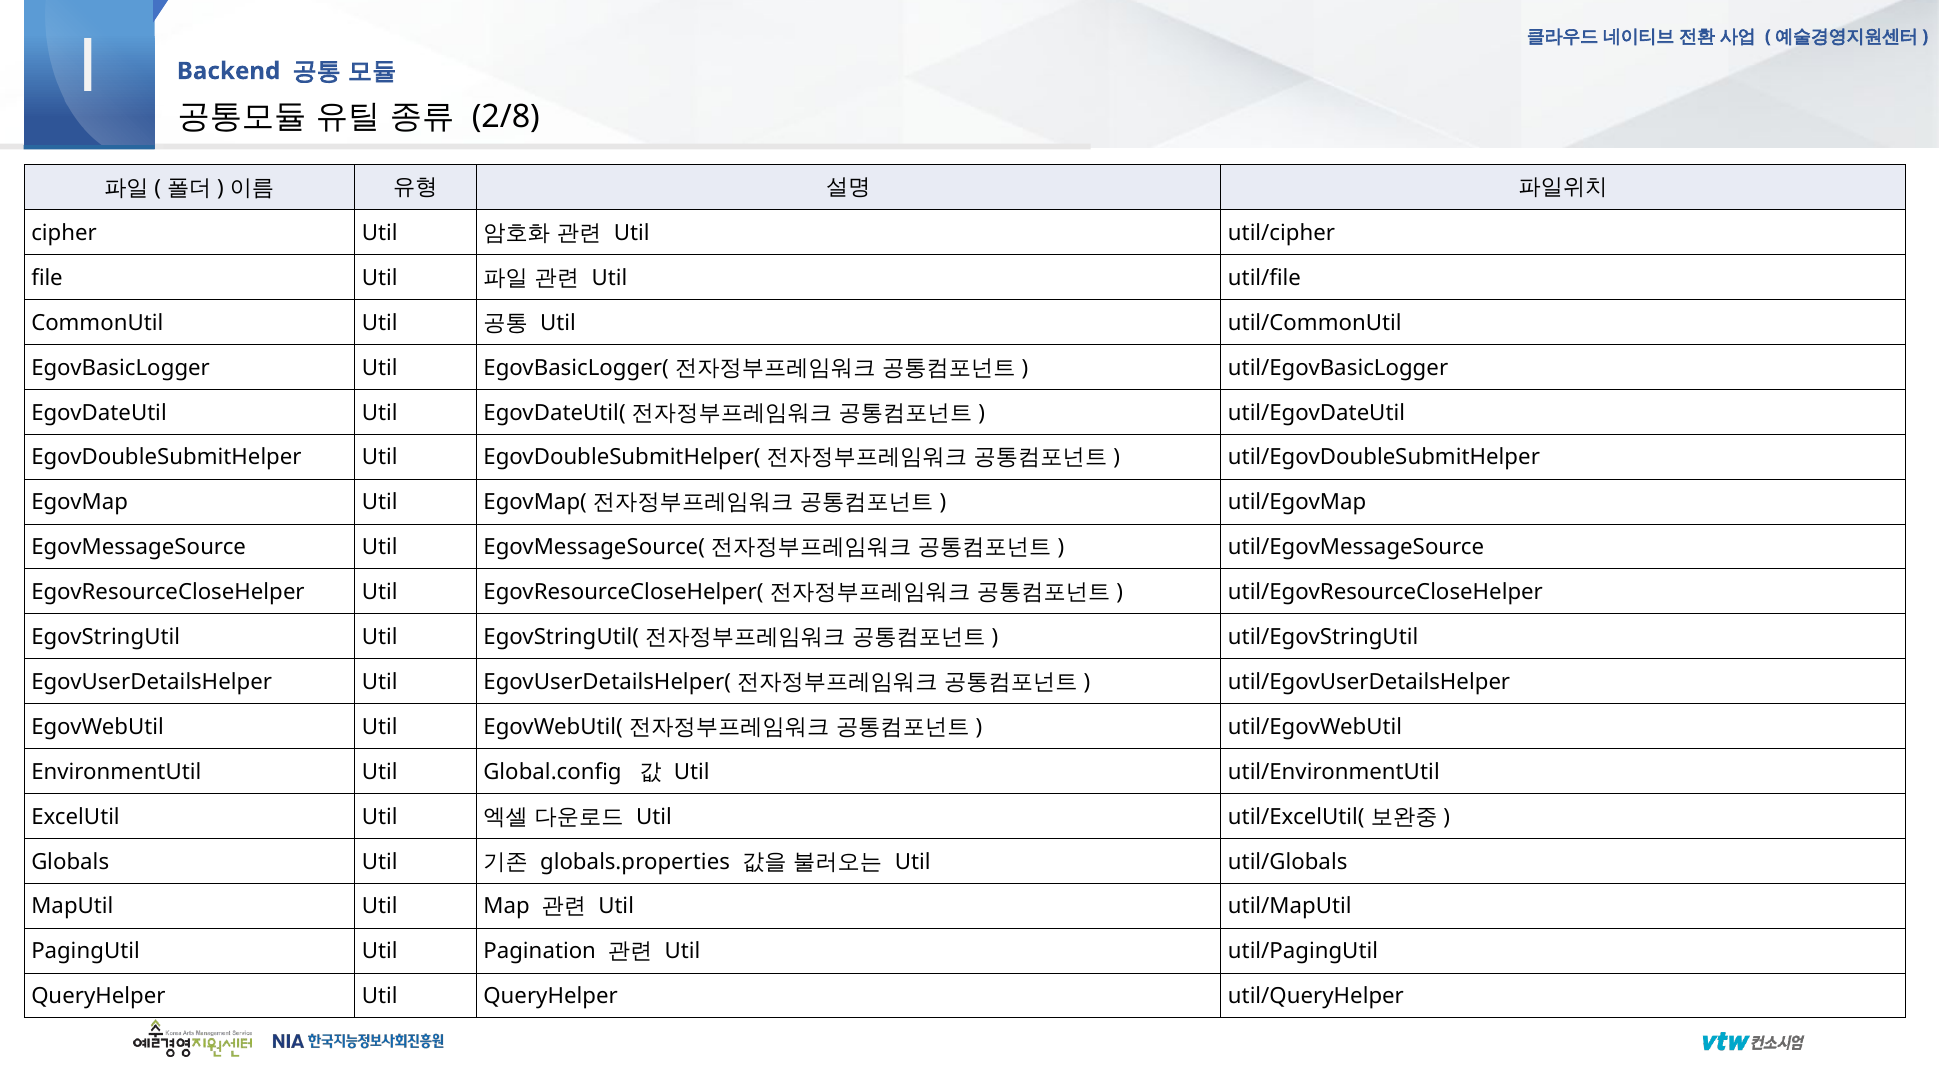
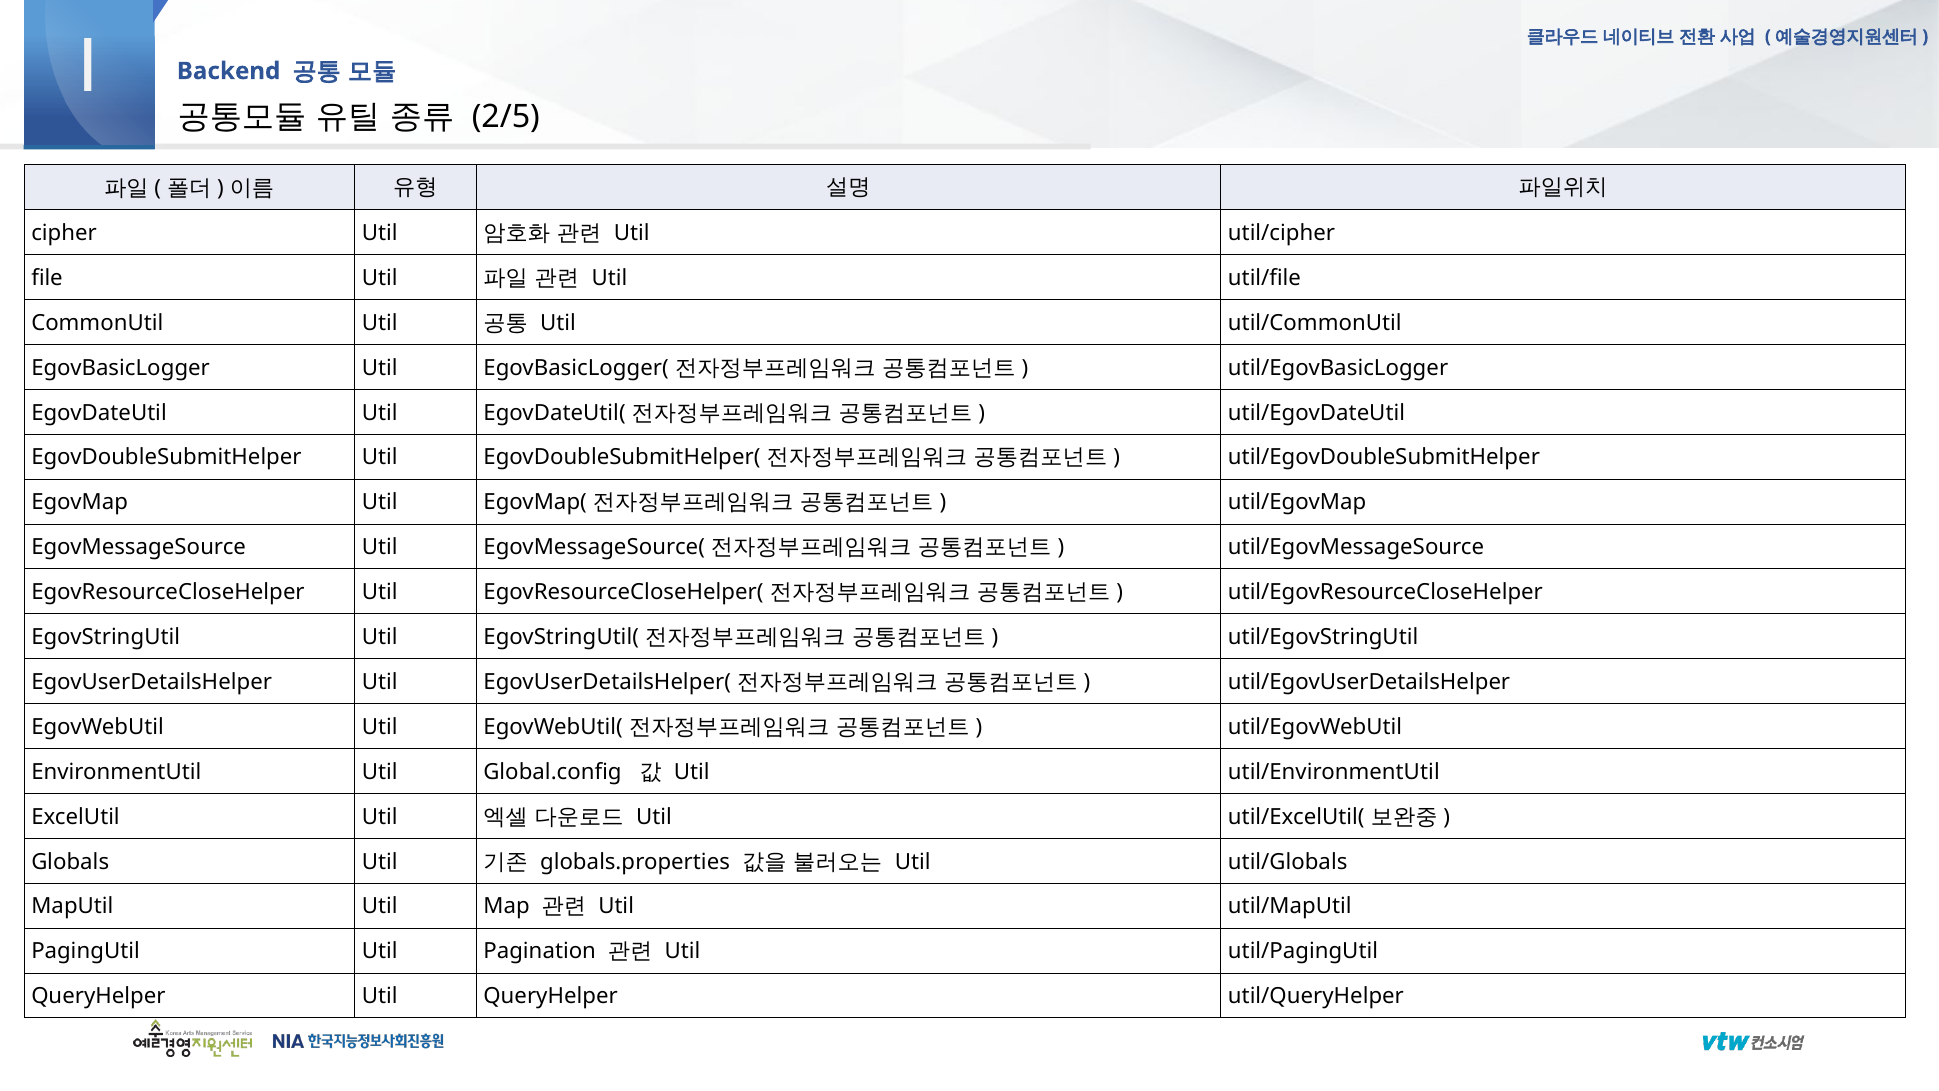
2/8: 2/8 -> 2/5 (506, 117)
